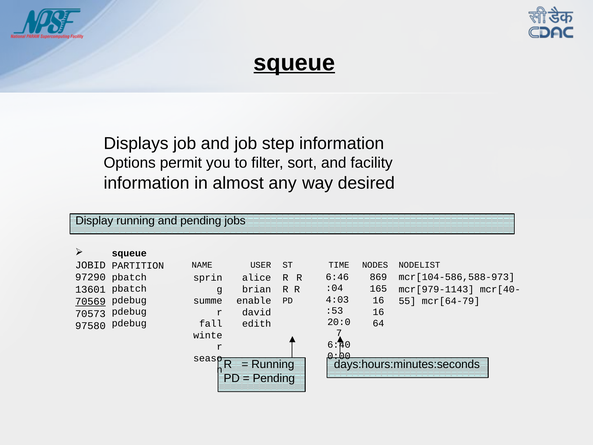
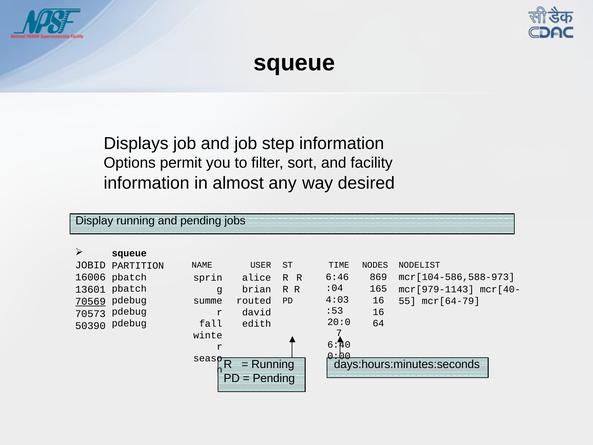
squeue underline: present -> none (294, 63)
97290: 97290 -> 16006 (90, 277)
enable: enable -> routed (254, 301)
97580: 97580 -> 50390 (90, 326)
